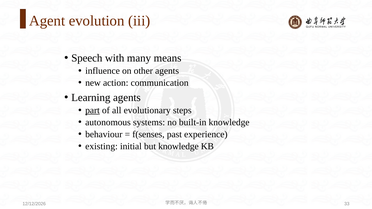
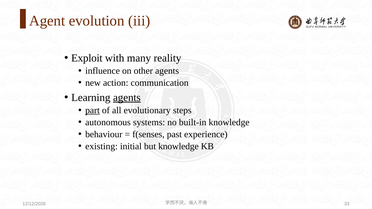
Speech: Speech -> Exploit (87, 58)
means: means -> reality (168, 58)
agents underline: none -> present (127, 98)
